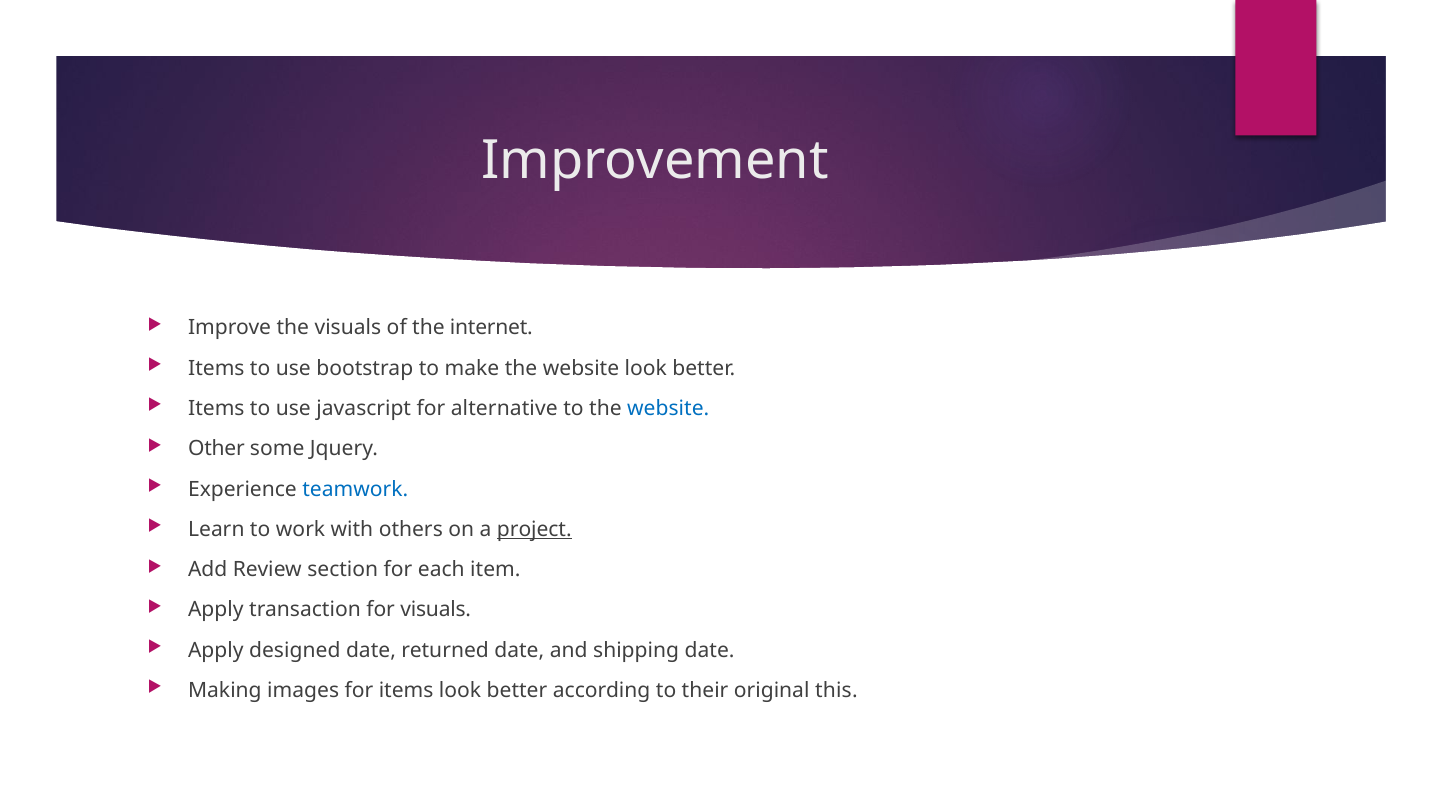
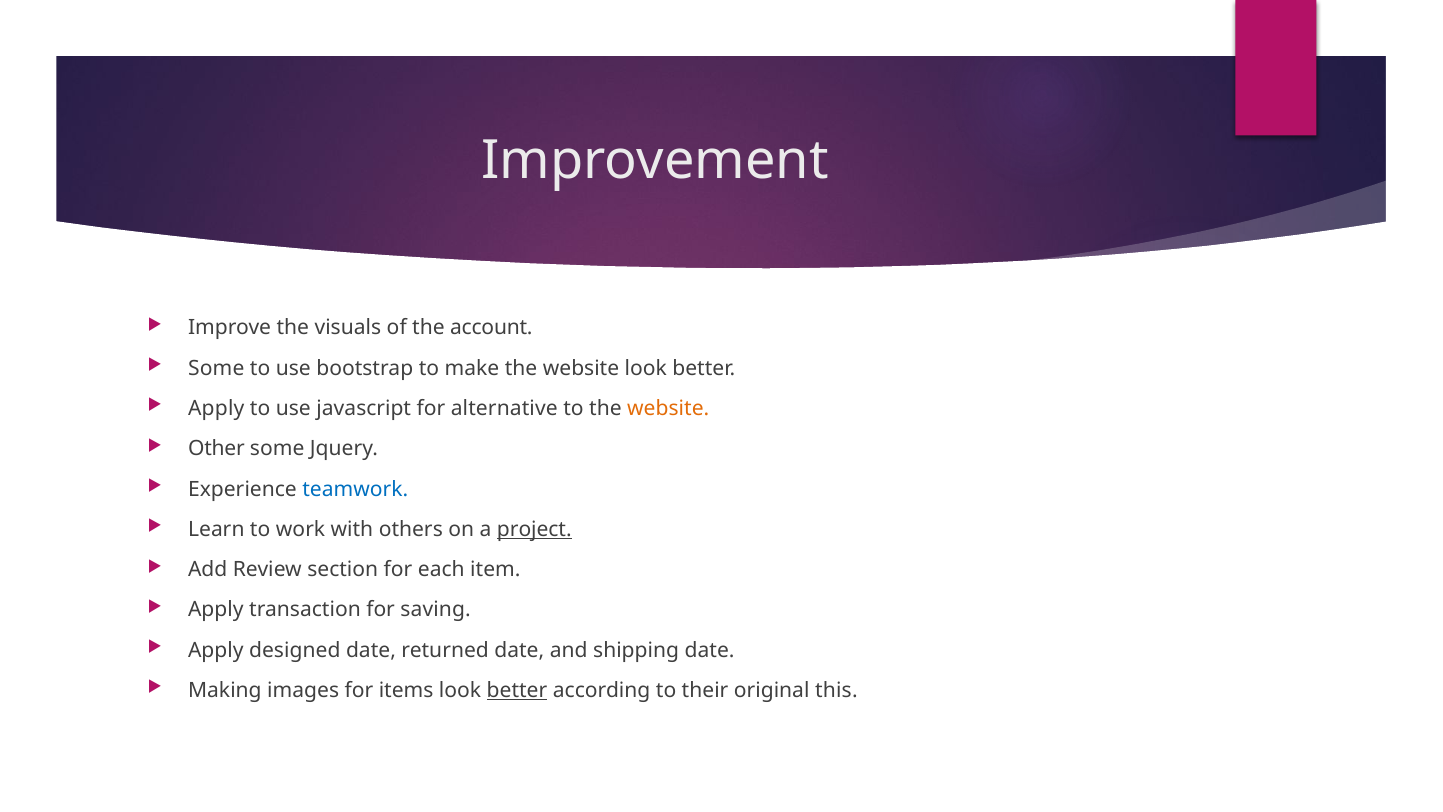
internet: internet -> account (491, 328)
Items: Items -> Some (216, 368)
Items: Items -> Apply (216, 408)
website colour: blue -> orange (668, 408)
for visuals: visuals -> saving (436, 610)
better underline: none -> present (517, 690)
